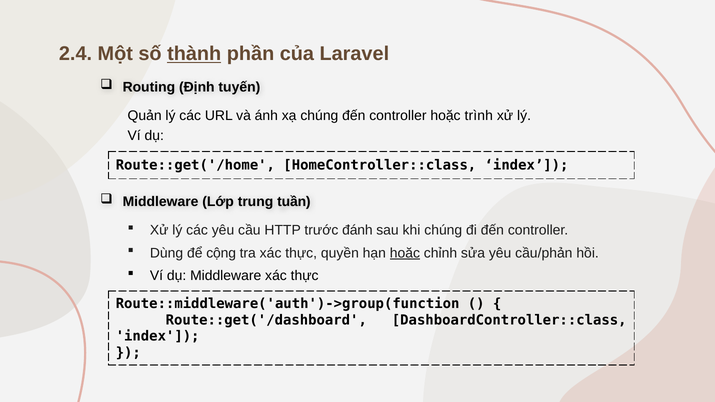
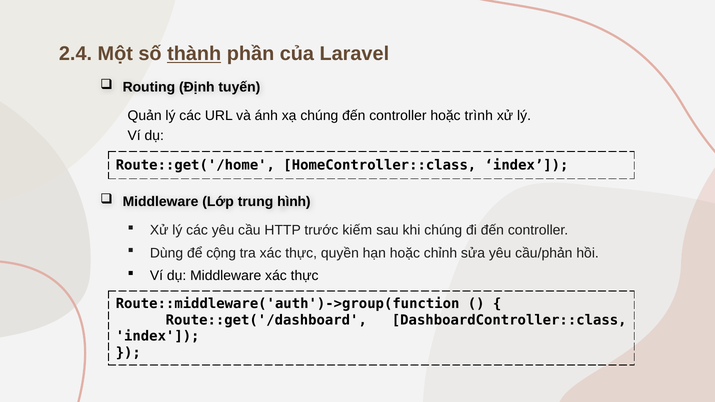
tuần: tuần -> hình (294, 202)
đánh: đánh -> kiếm (357, 231)
hoặc underline: present -> none (405, 253)
